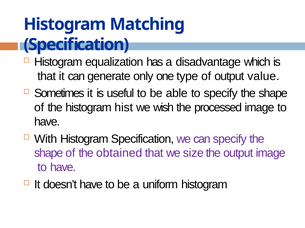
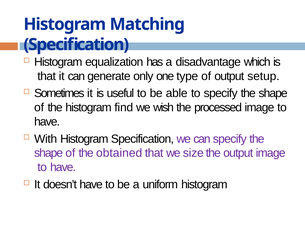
value: value -> setup (263, 76)
hist: hist -> find (124, 108)
